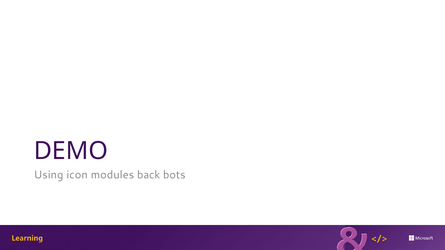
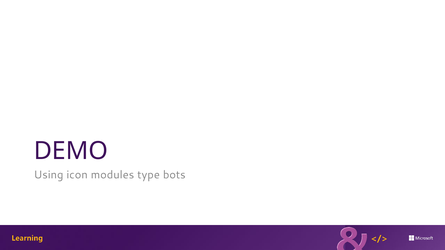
back: back -> type (149, 175)
